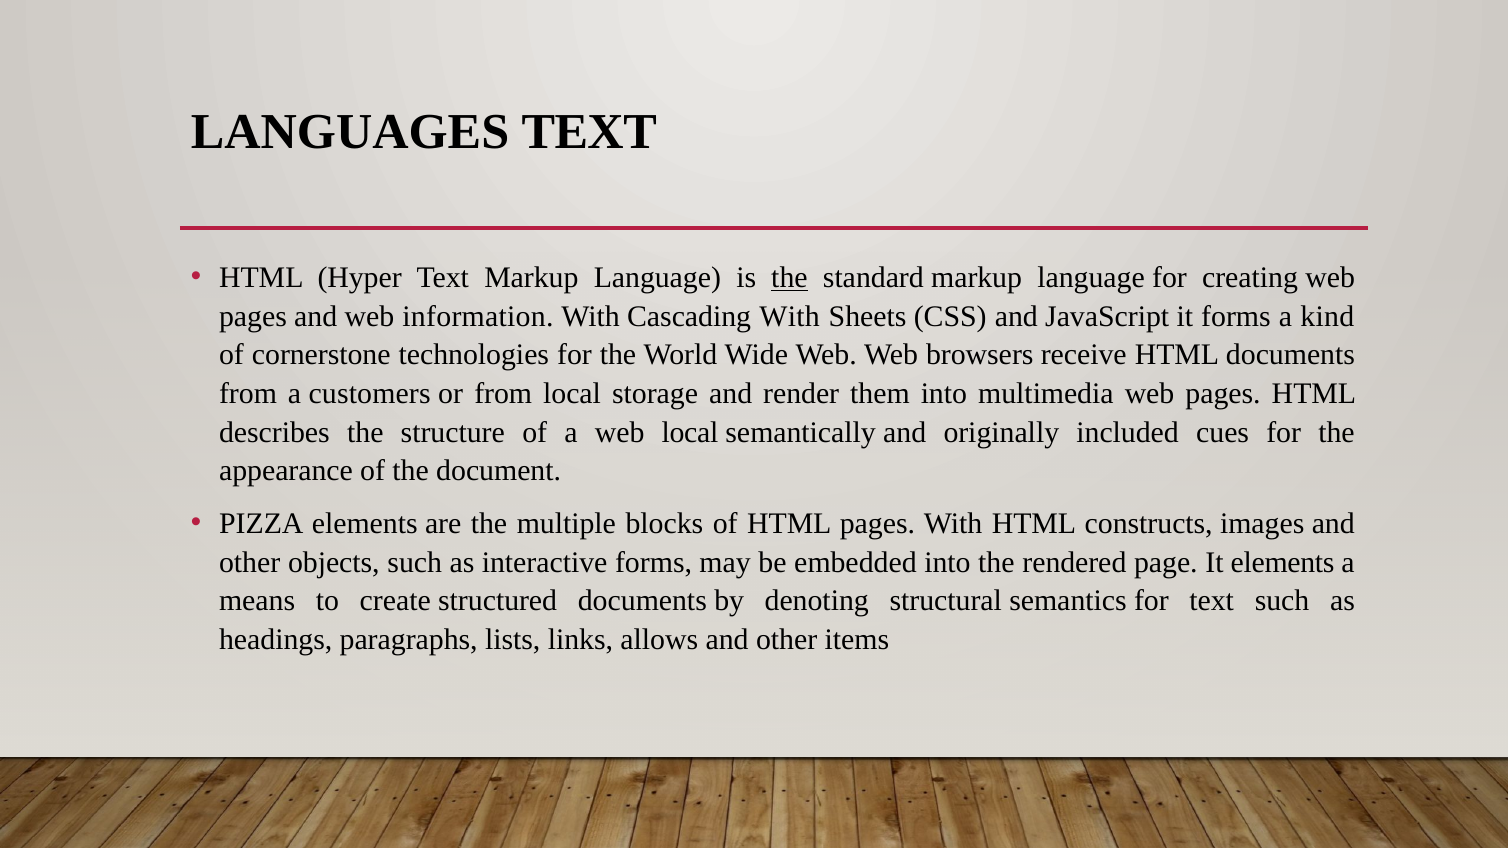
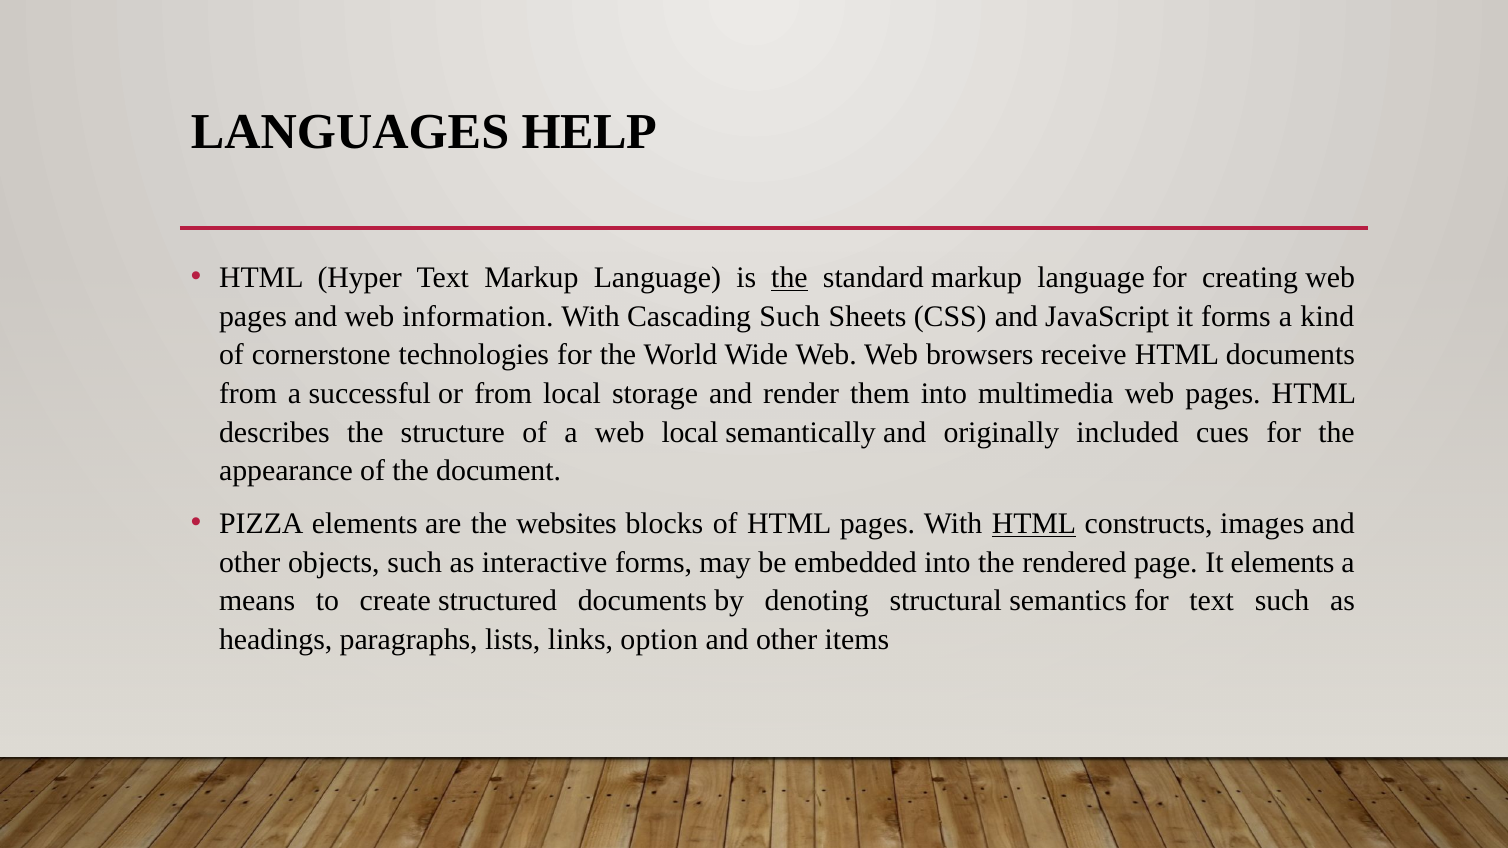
LANGUAGES TEXT: TEXT -> HELP (589, 132)
Cascading With: With -> Such (790, 316)
customers: customers -> successful (370, 394)
multiple: multiple -> websites (567, 524)
HTML underline: none -> present (1034, 524)
allows: allows -> option (659, 640)
